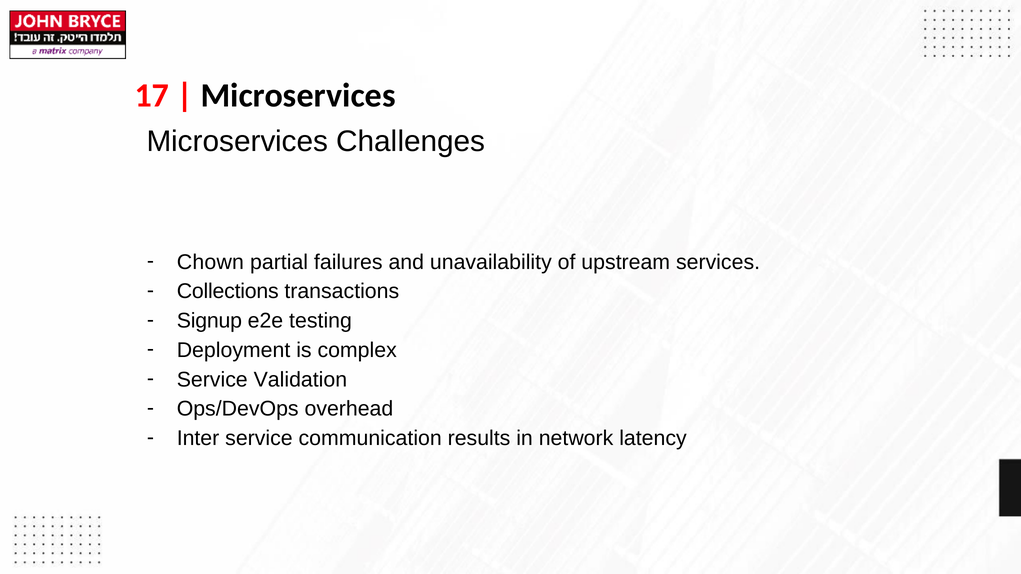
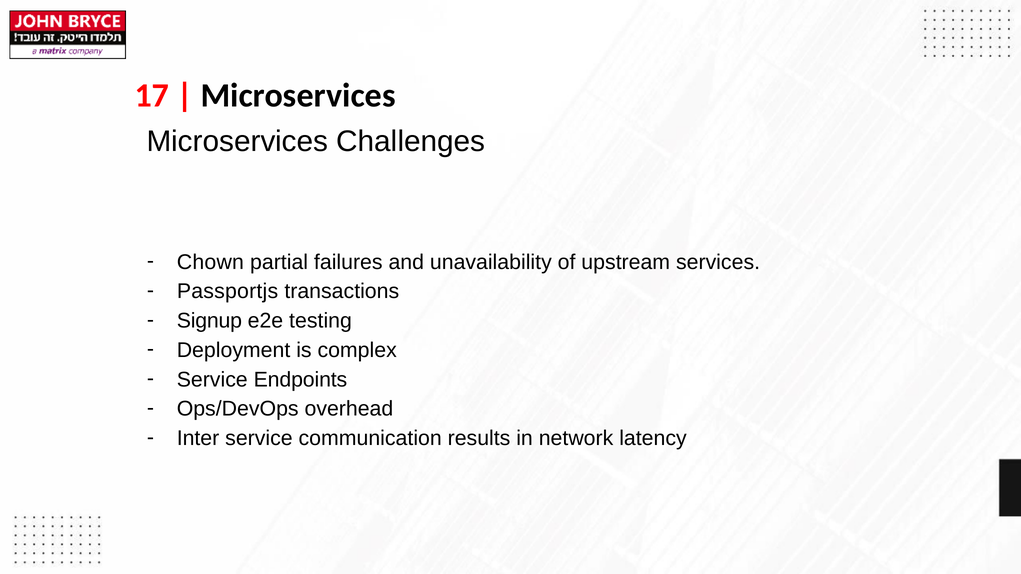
Collections: Collections -> Passportjs (228, 292)
Validation: Validation -> Endpoints (300, 380)
